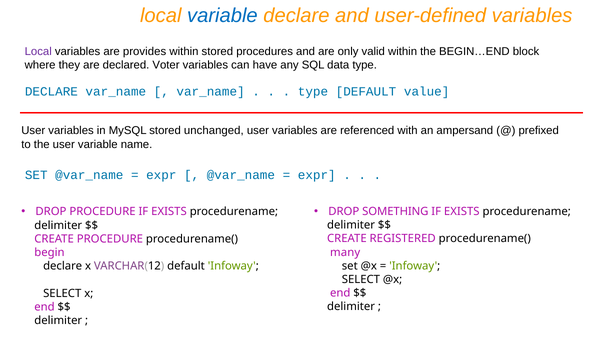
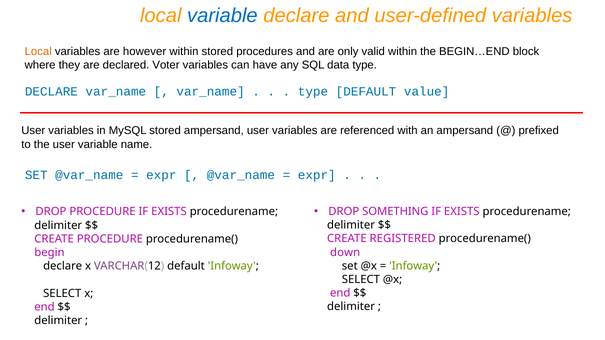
Local colour: purple -> orange (38, 51)
provides: provides -> however (145, 51)
stored unchanged: unchanged -> ampersand (214, 131)
many: many -> down (345, 253)
